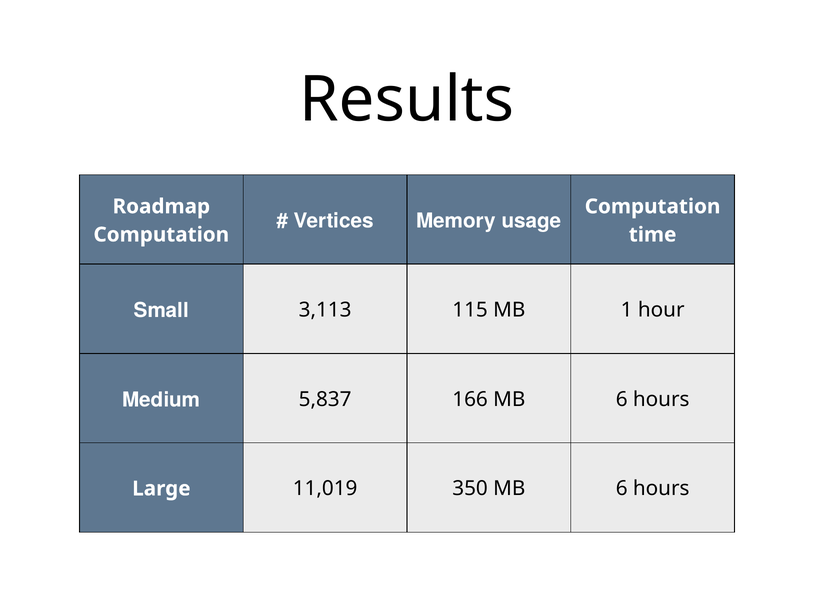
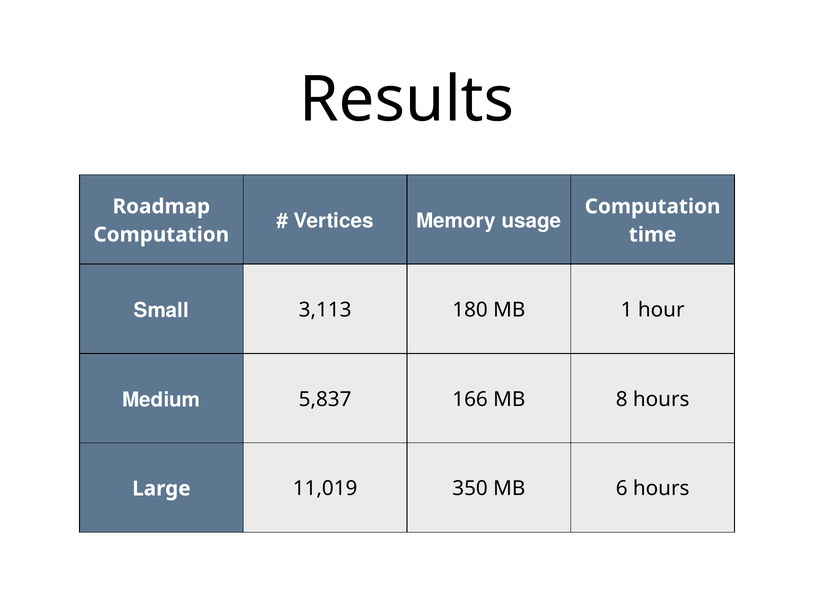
115: 115 -> 180 (470, 310)
166 MB 6: 6 -> 8 (622, 400)
